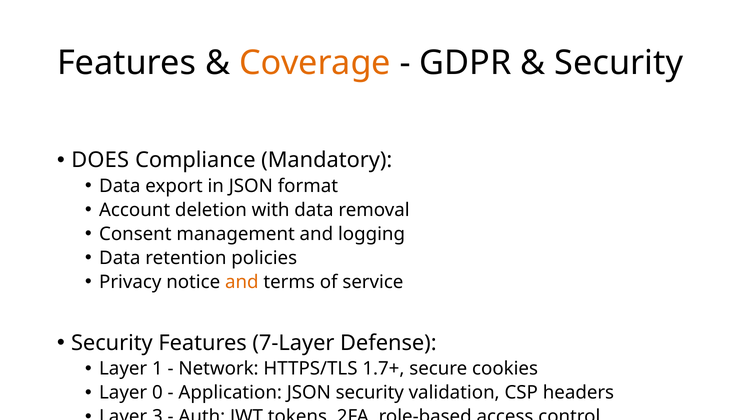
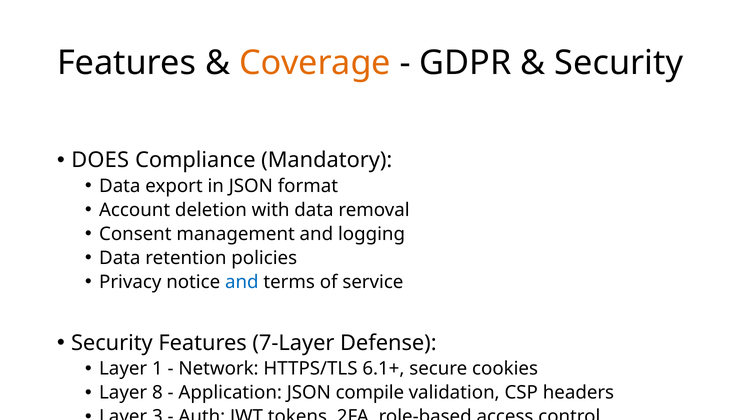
and colour: orange -> blue (242, 283)
1.7+: 1.7+ -> 6.1+ (383, 369)
0: 0 -> 8 (157, 393)
JSON security: security -> compile (370, 393)
